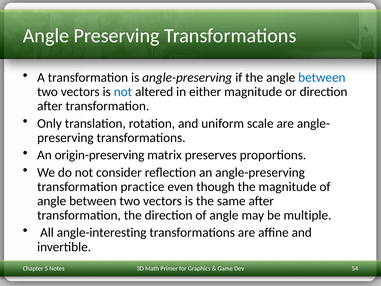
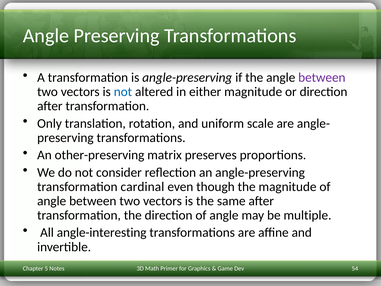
between colour: blue -> purple (322, 77)
origin-preserving: origin-preserving -> other-preserving (100, 155)
practice: practice -> cardinal (142, 187)
